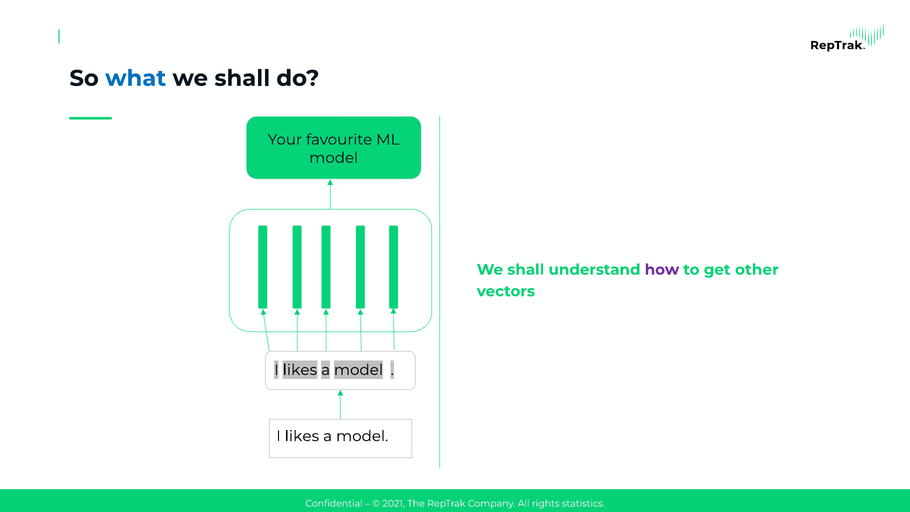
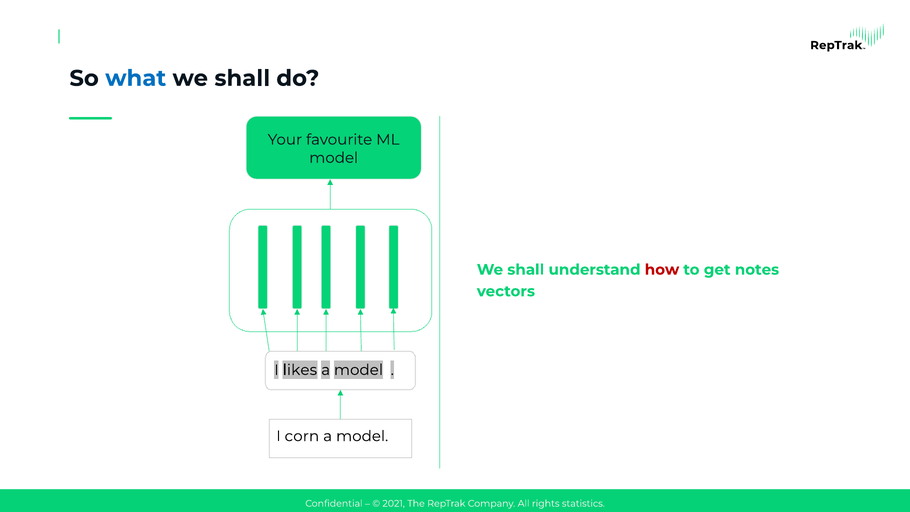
how colour: purple -> red (662, 270)
other: other -> notes (757, 270)
likes: likes -> corn (302, 436)
